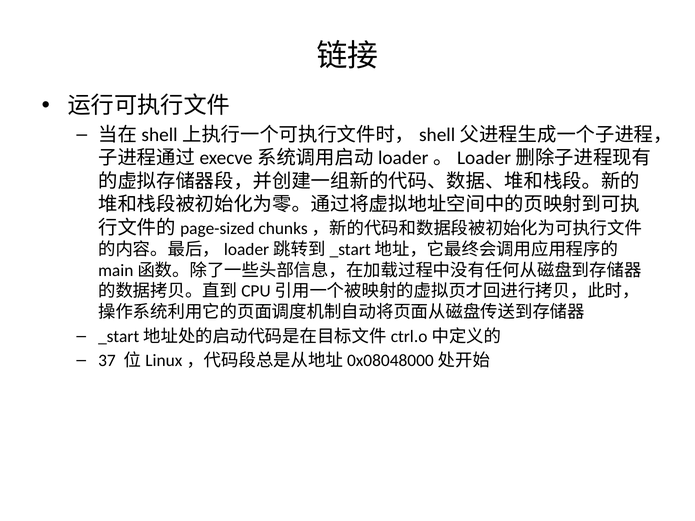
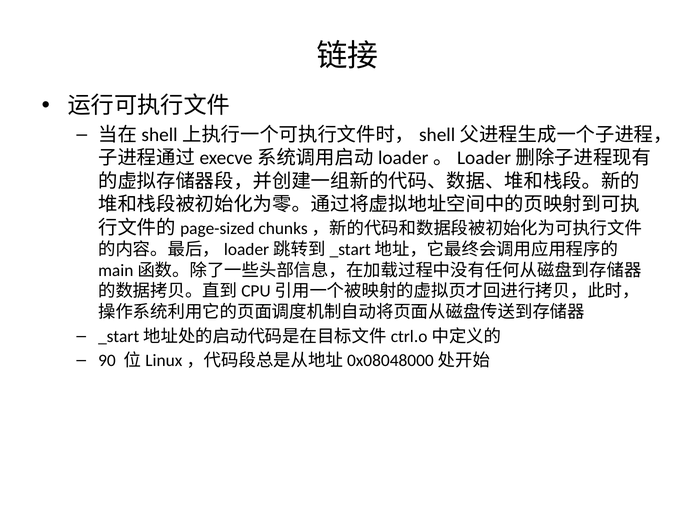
37: 37 -> 90 (107, 361)
